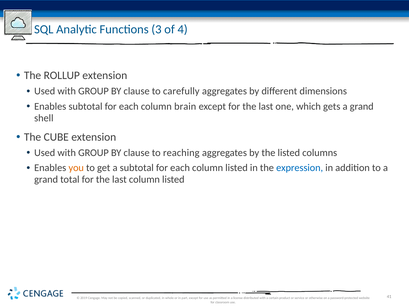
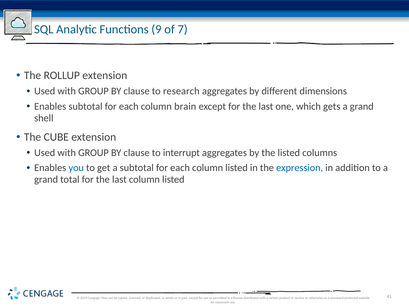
3: 3 -> 9 (156, 29)
4: 4 -> 7 (183, 29)
carefully: carefully -> research (181, 91)
reaching: reaching -> interrupt (181, 153)
you colour: orange -> blue (76, 168)
